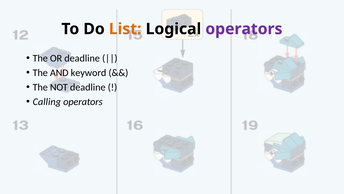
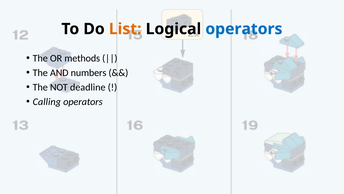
operators colour: purple -> blue (244, 29)
OR deadline: deadline -> methods (82, 58)
keyword: keyword -> numbers (89, 73)
